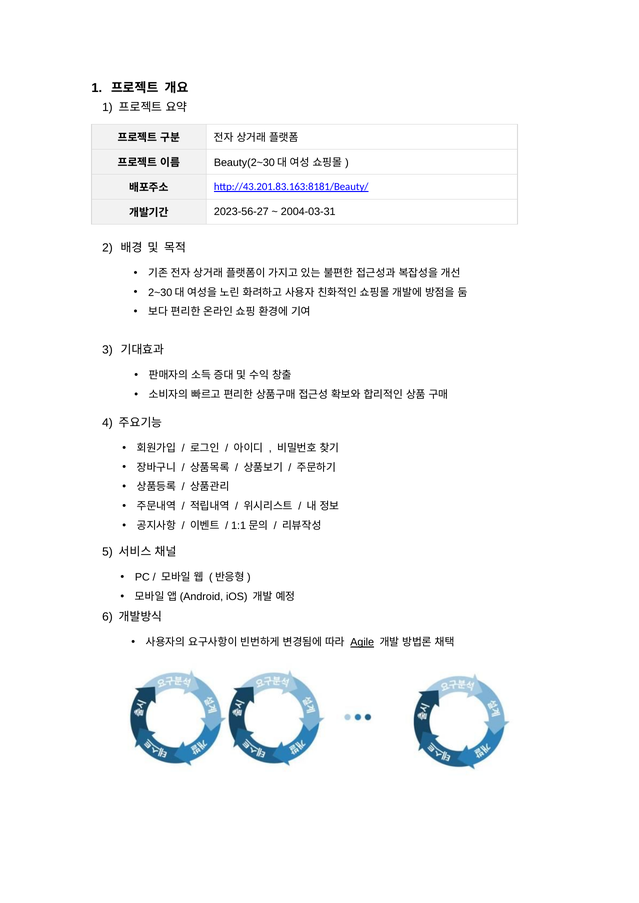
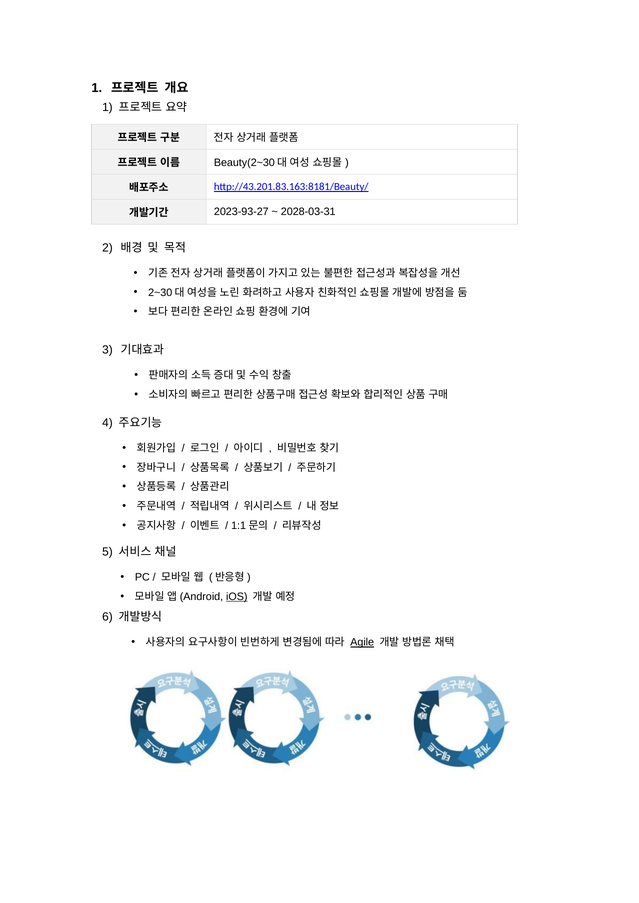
2023-56-27: 2023-56-27 -> 2023-93-27 (241, 212)
2004-03-31: 2004-03-31 -> 2028-03-31 (308, 212)
iOS underline: none -> present (237, 597)
